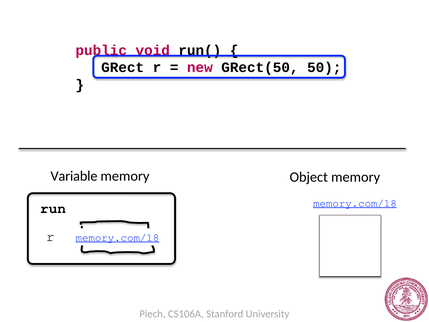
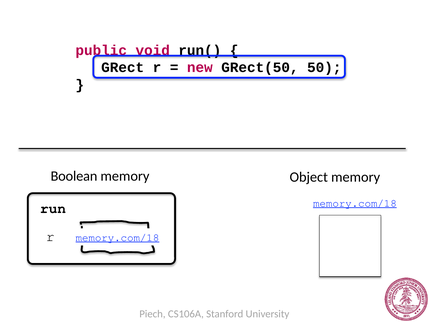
Variable: Variable -> Boolean (74, 176)
